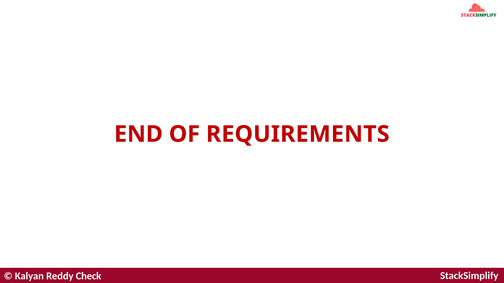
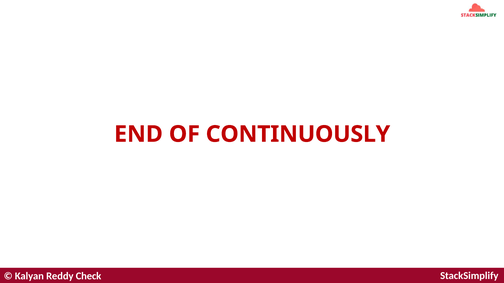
REQUIREMENTS: REQUIREMENTS -> CONTINUOUSLY (298, 134)
